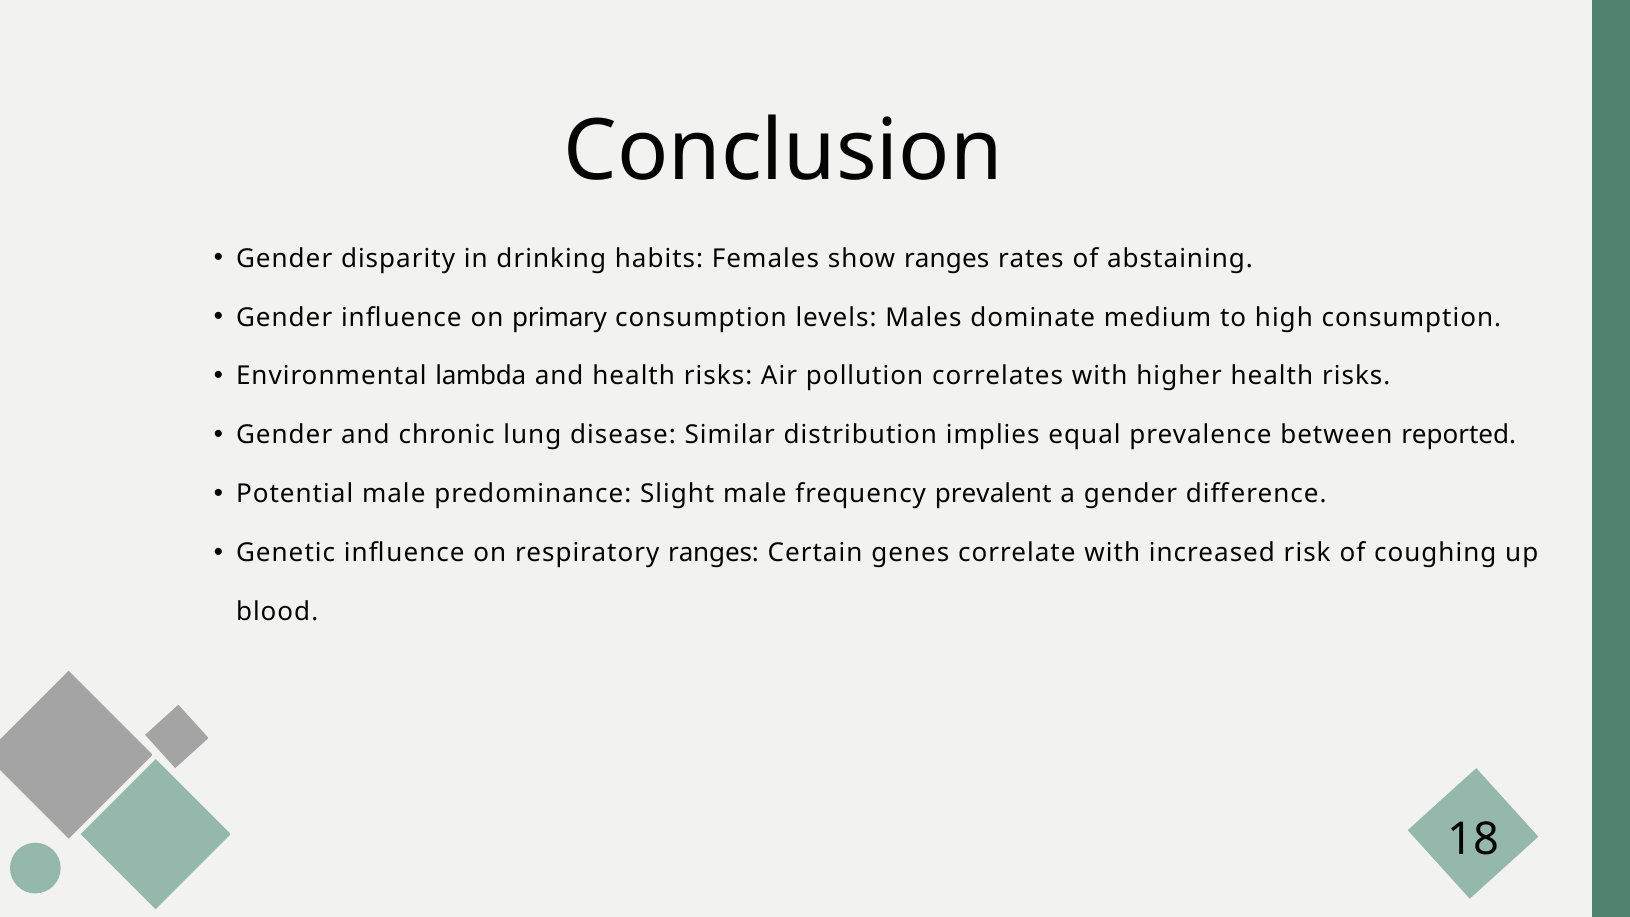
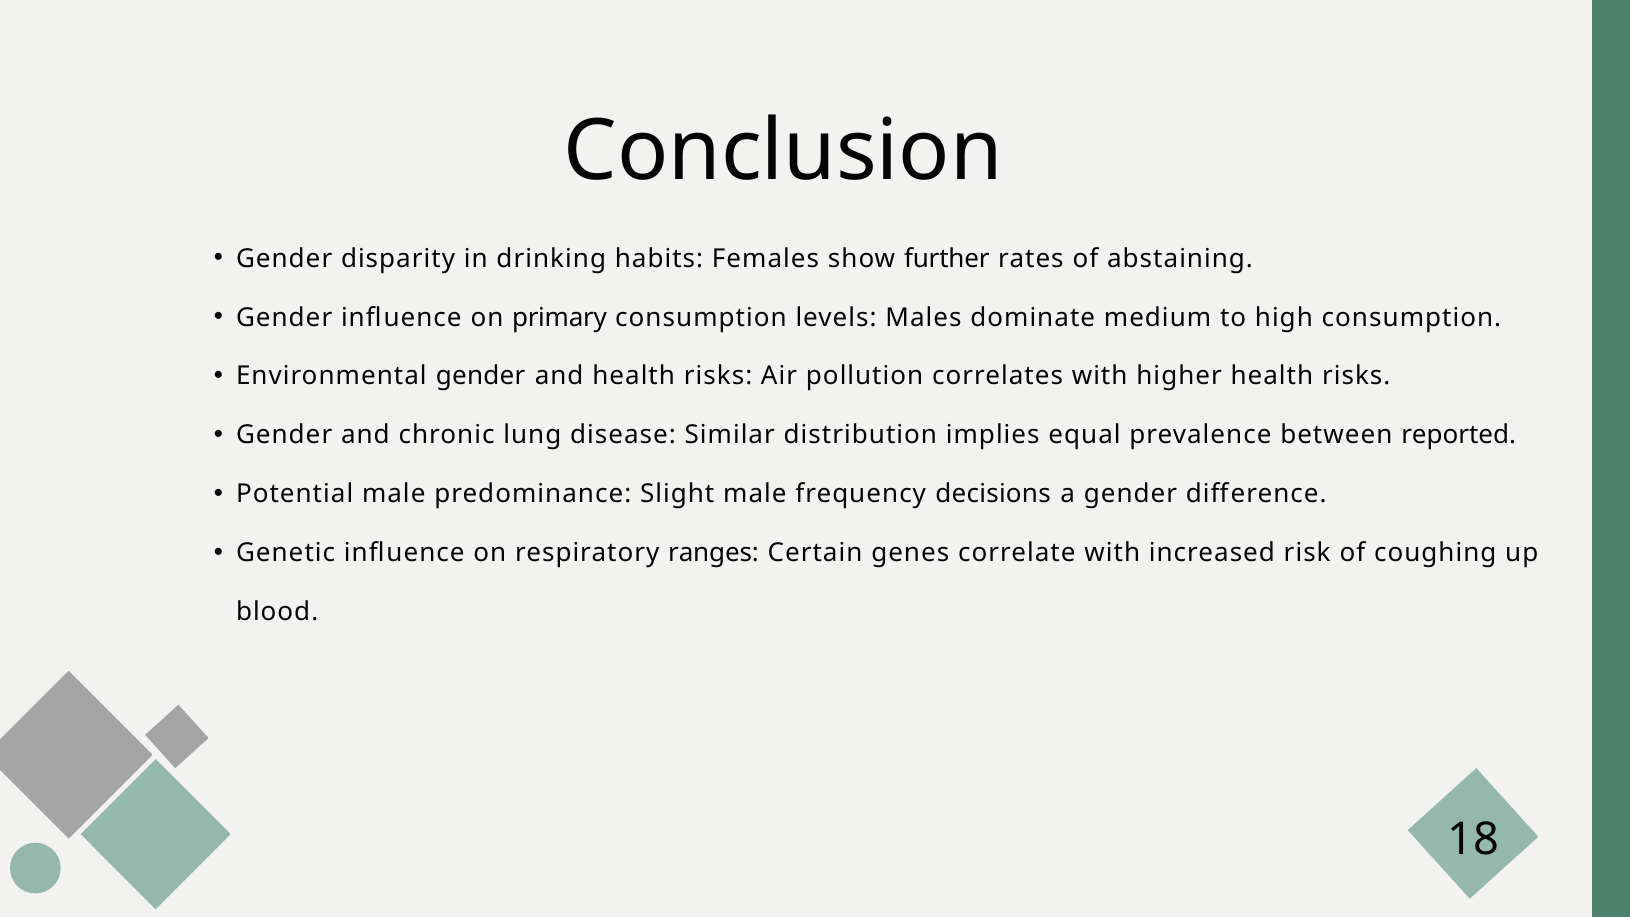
show ranges: ranges -> further (947, 259)
Environmental lambda: lambda -> gender (481, 376)
prevalent: prevalent -> decisions (993, 494)
